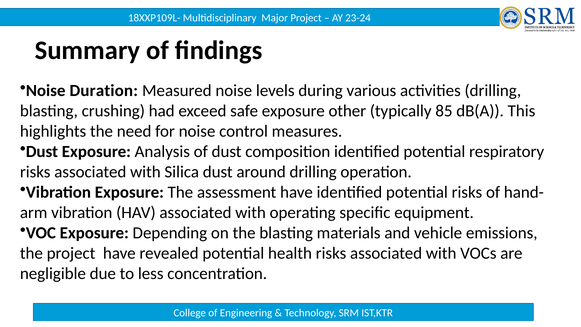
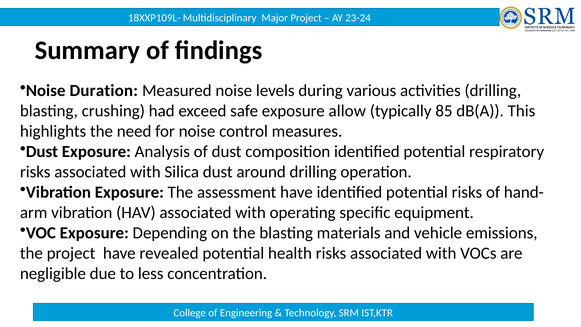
other: other -> allow (347, 111)
